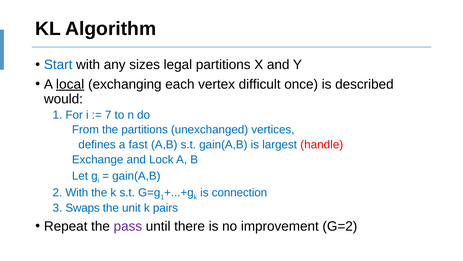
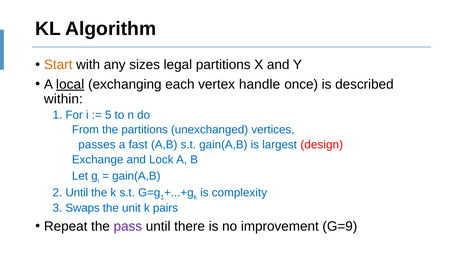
Start colour: blue -> orange (58, 65)
difficult: difficult -> handle (260, 84)
would: would -> within (63, 99)
7: 7 -> 5 (108, 115)
defines: defines -> passes (97, 144)
handle: handle -> design (322, 144)
2 With: With -> Until (77, 192)
connection: connection -> complexity (239, 192)
G=2: G=2 -> G=9 (340, 226)
